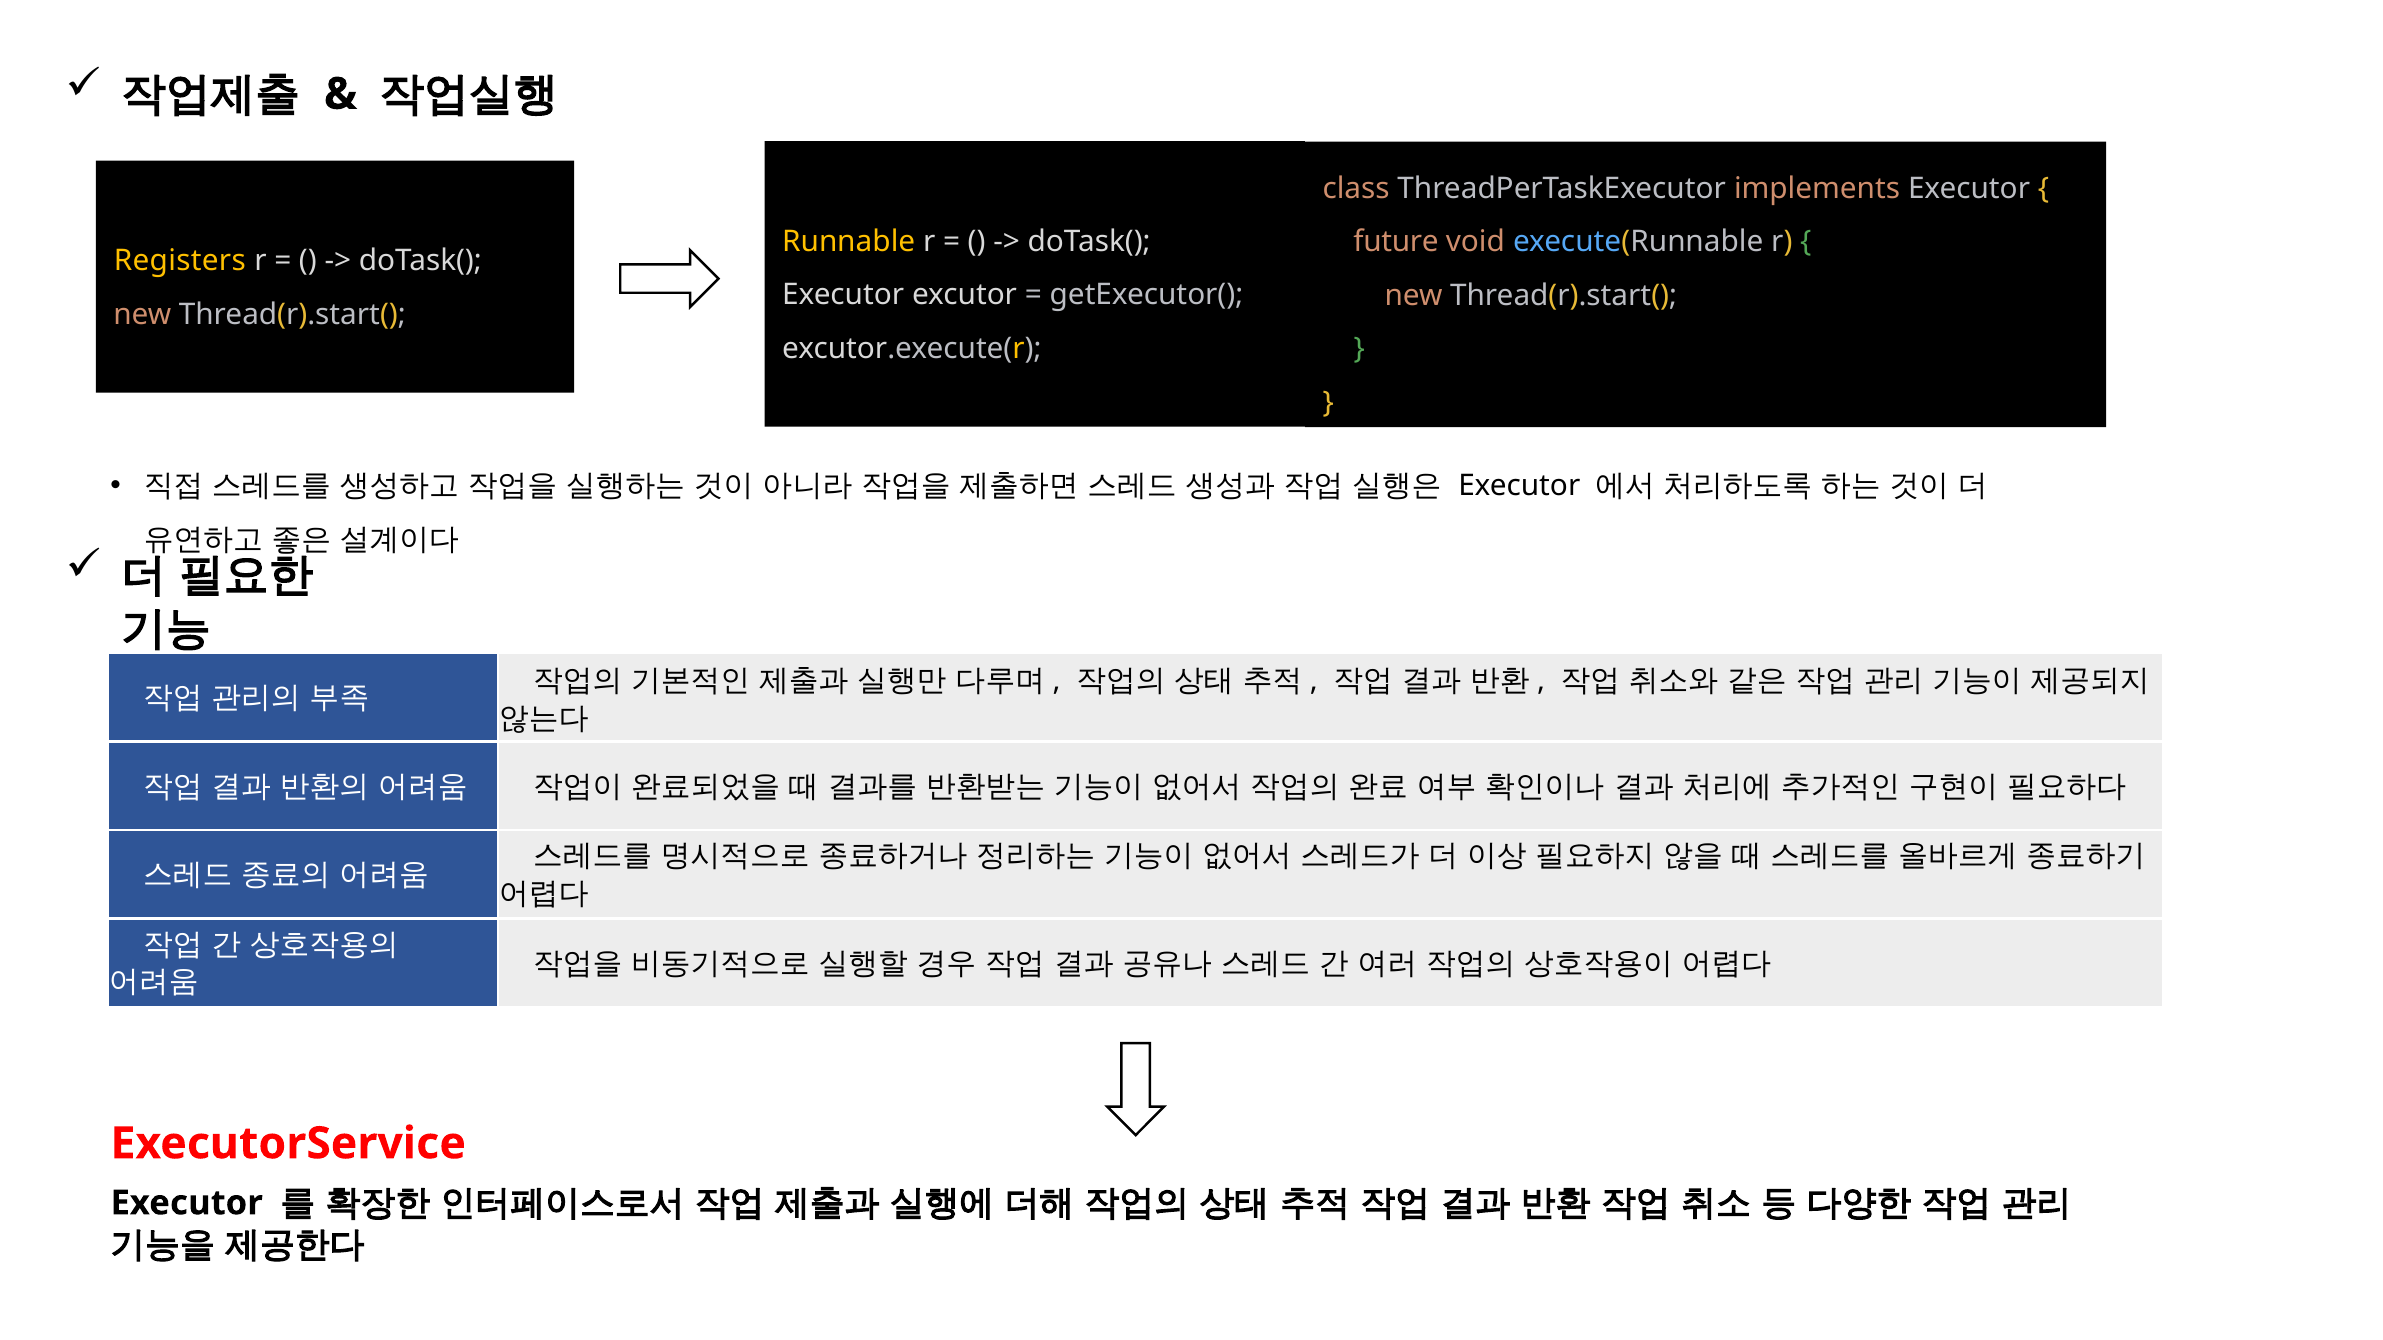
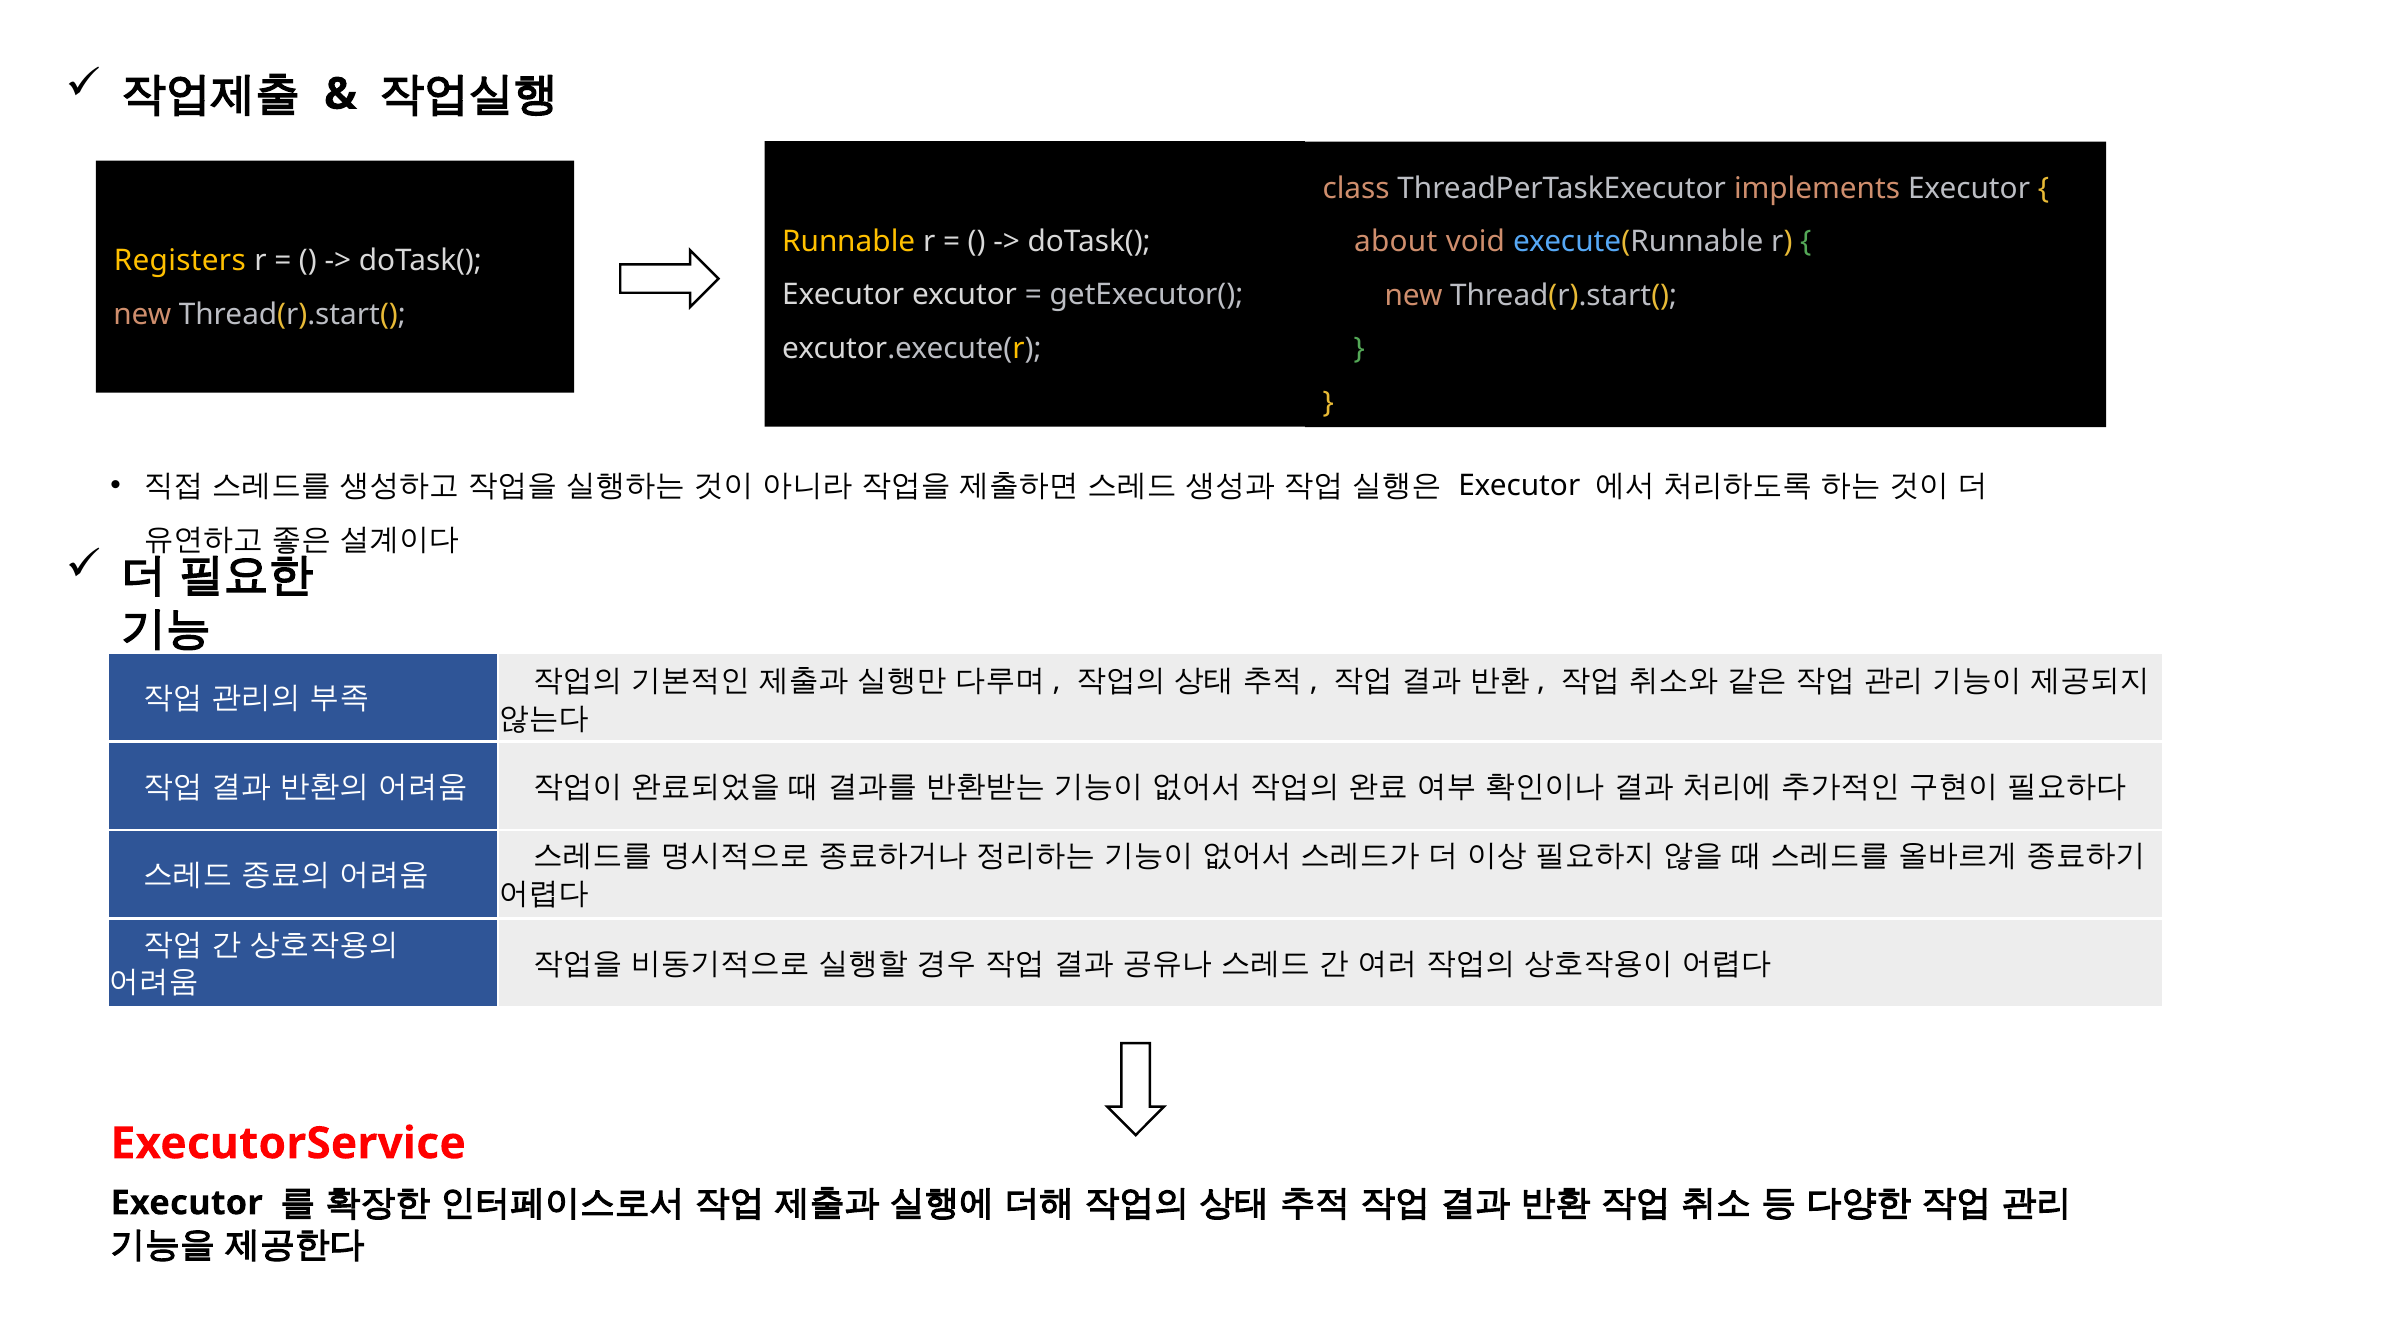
future: future -> about (1396, 242)
